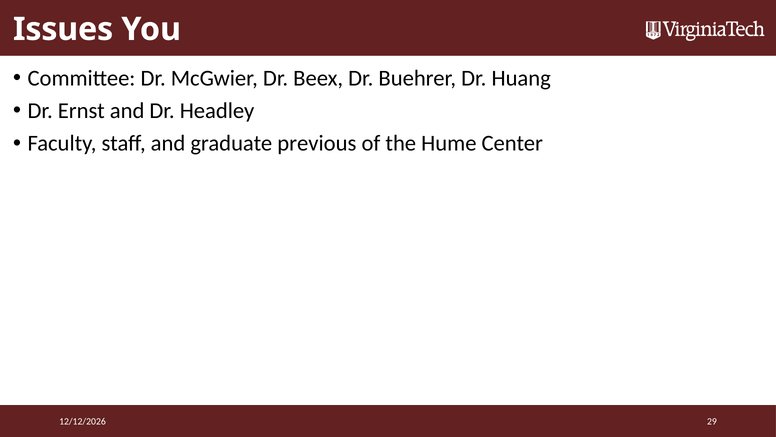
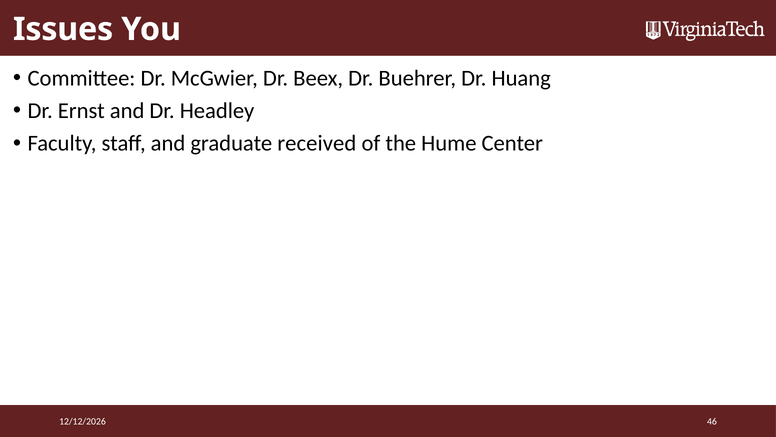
previous: previous -> received (317, 143)
29: 29 -> 46 (712, 421)
